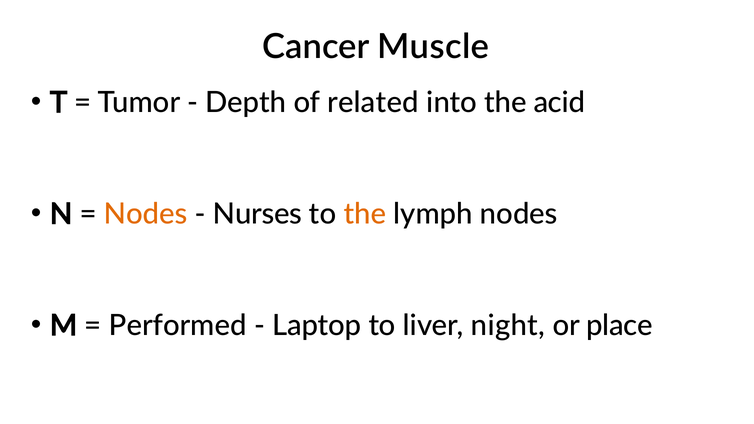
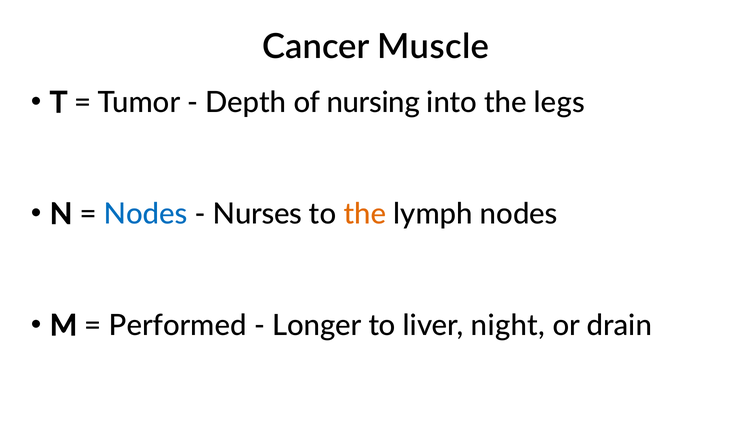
related: related -> nursing (373, 103)
acid: acid -> legs (559, 103)
Nodes colour: orange -> blue (146, 214)
Laptop: Laptop -> Longer (317, 326)
place: place -> drain (619, 326)
